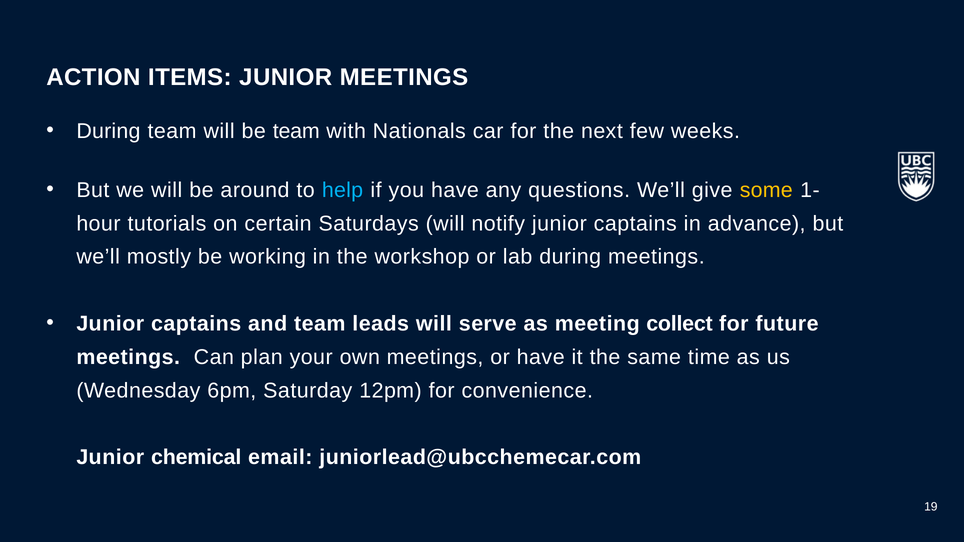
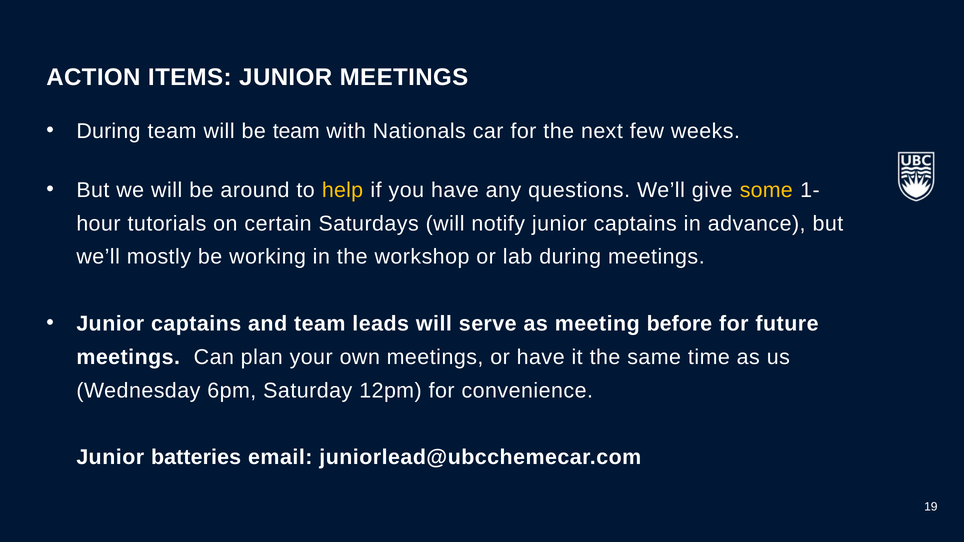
help colour: light blue -> yellow (343, 190)
collect: collect -> before (679, 324)
chemical: chemical -> batteries (196, 457)
